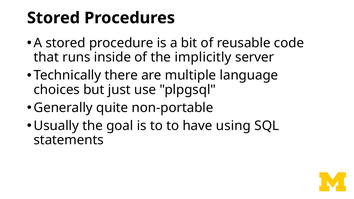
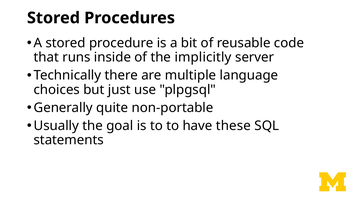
using: using -> these (233, 126)
